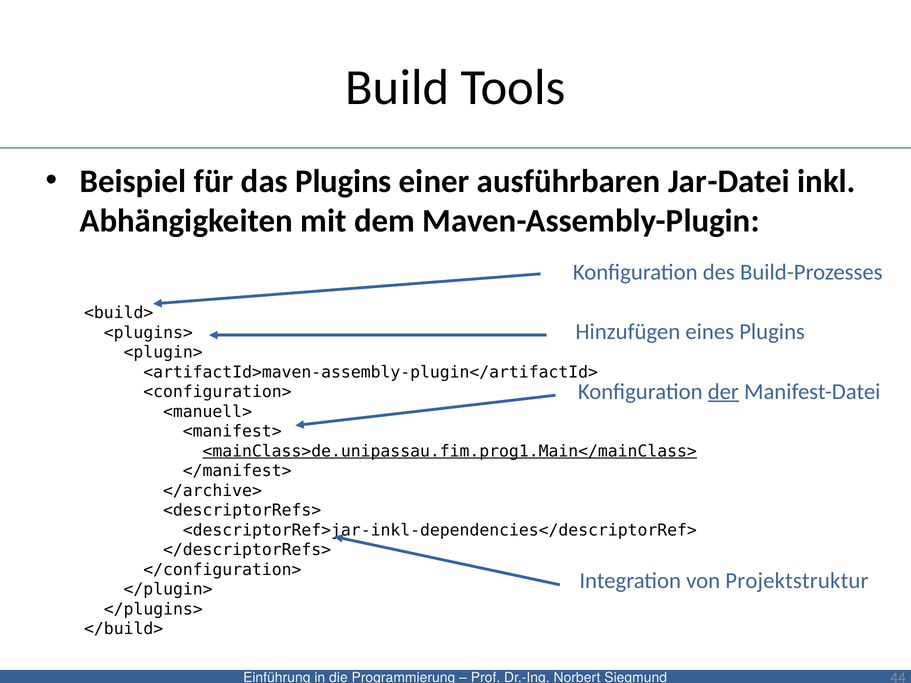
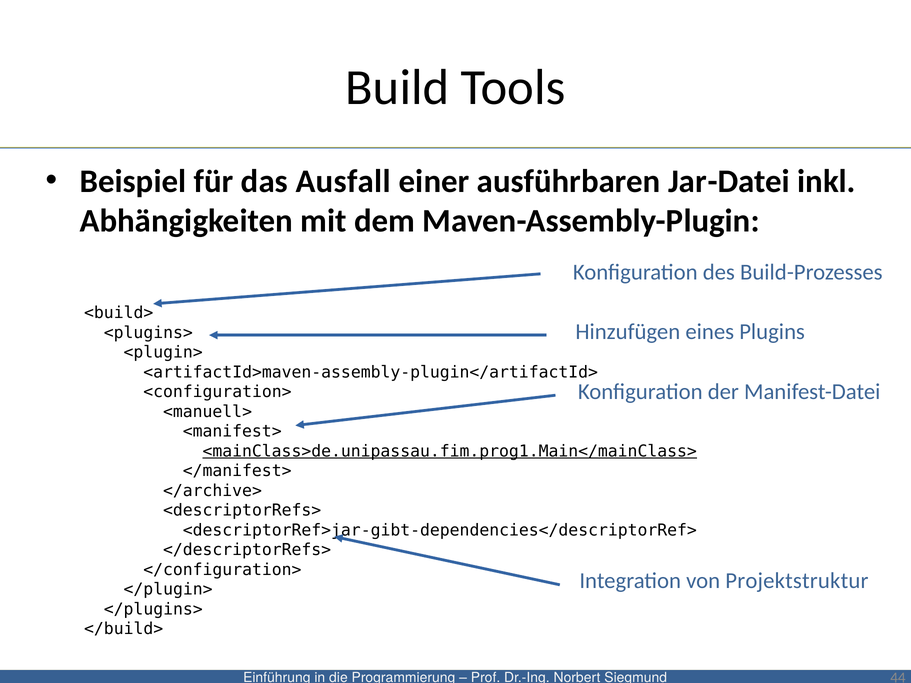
das Plugins: Plugins -> Ausfall (343, 181)
der underline: present -> none (723, 392)
<descriptorRef>jar-inkl-dependencies</descriptorRef>: <descriptorRef>jar-inkl-dependencies</descriptorRef> -> <descriptorRef>jar-gibt-dependencies</descriptorRef> (440, 530)
